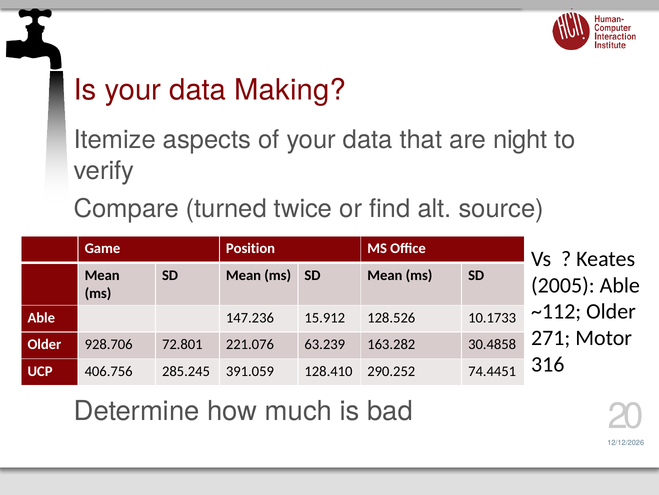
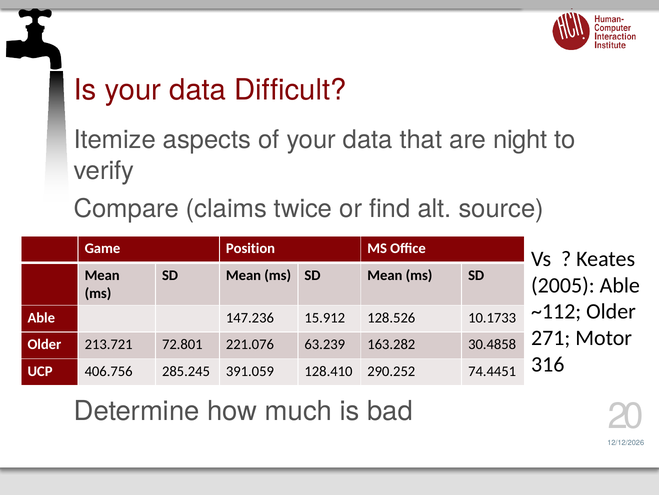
Making: Making -> Difficult (290, 90)
turned: turned -> claims (226, 209)
928.706: 928.706 -> 213.721 (109, 344)
